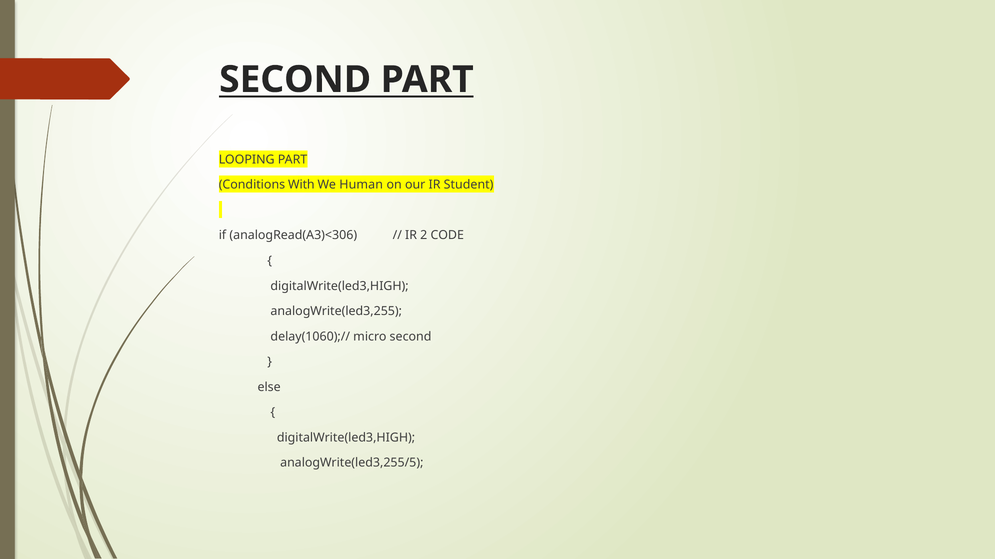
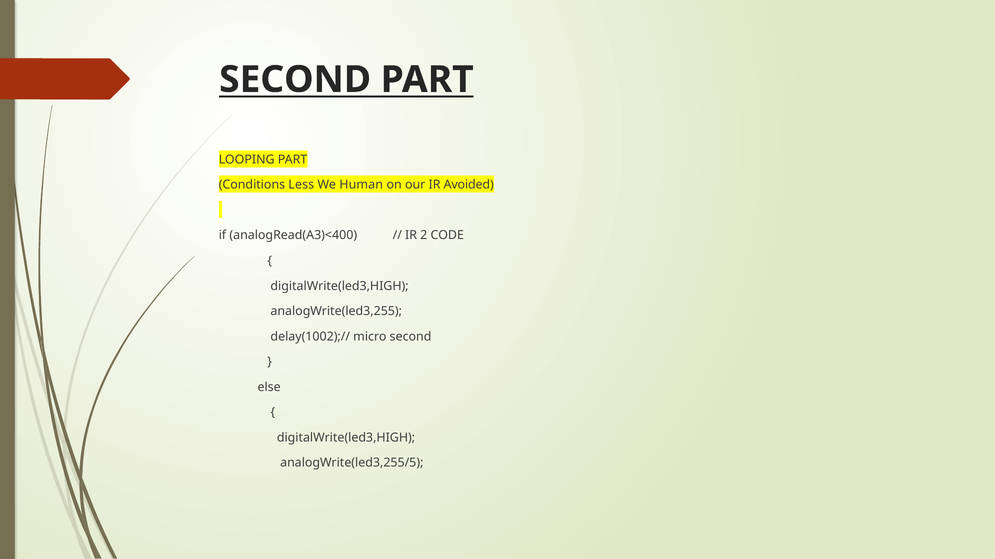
With: With -> Less (301, 185)
Student: Student -> Avoided (469, 185)
analogRead(A3)<306: analogRead(A3)<306 -> analogRead(A3)<400 (293, 236)
delay(1060);//: delay(1060);// -> delay(1002);// (310, 337)
